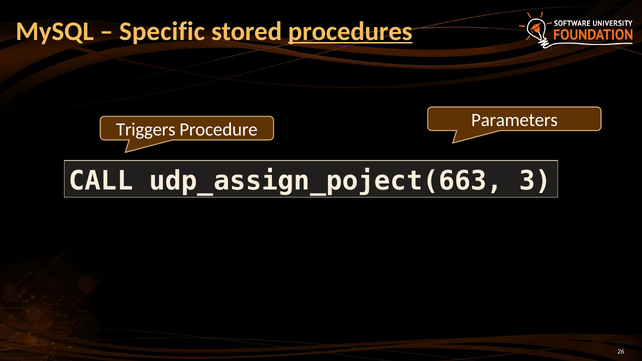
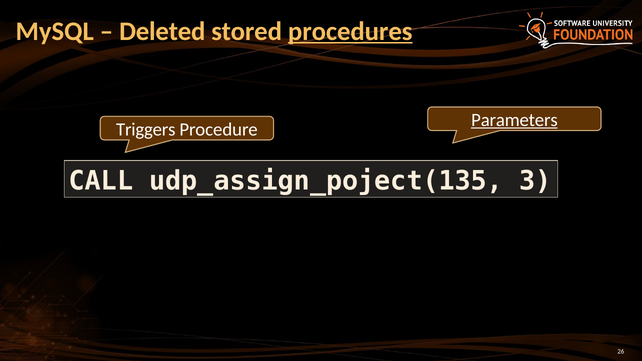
Specific: Specific -> Deleted (162, 31)
Parameters underline: none -> present (514, 120)
udp_assign_poject(663: udp_assign_poject(663 -> udp_assign_poject(135 (326, 181)
